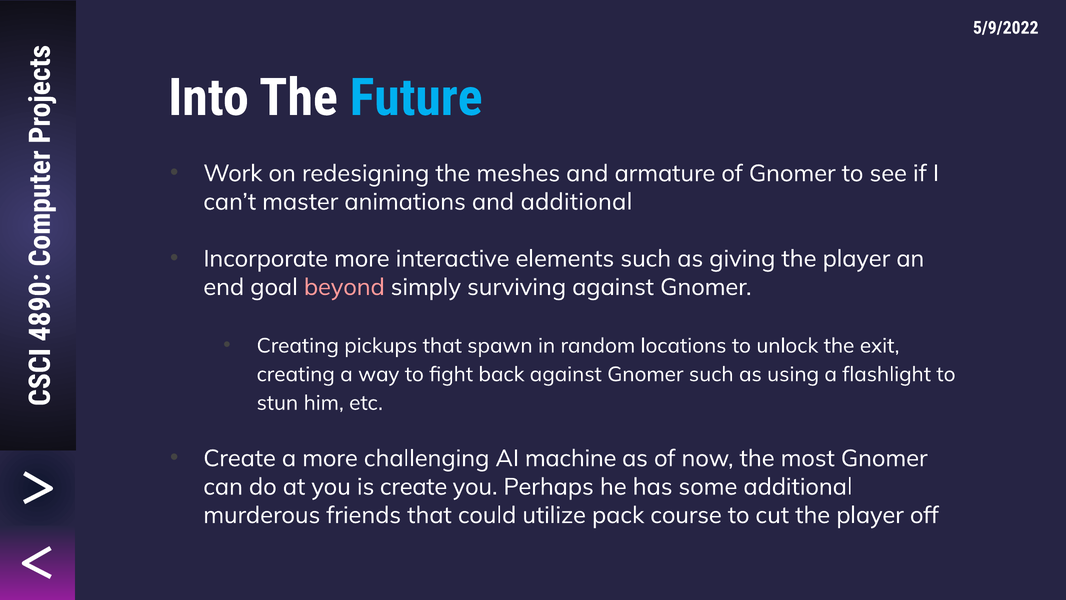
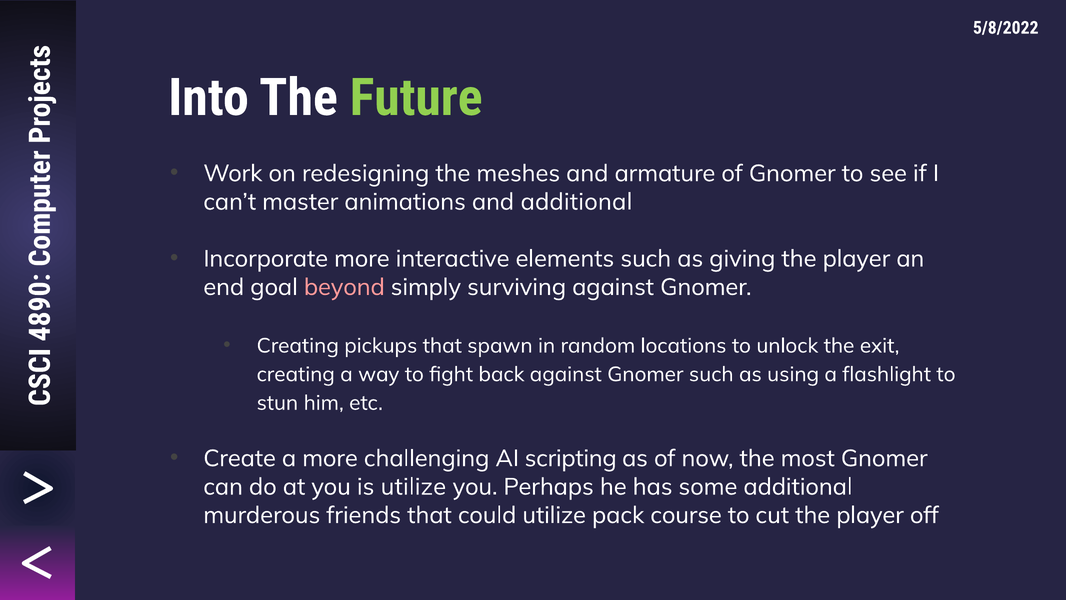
5/9/2022: 5/9/2022 -> 5/8/2022 (1006, 28)
Future colour: light blue -> light green (416, 98)
machine: machine -> scripting (571, 458)
is create: create -> utilize (413, 487)
